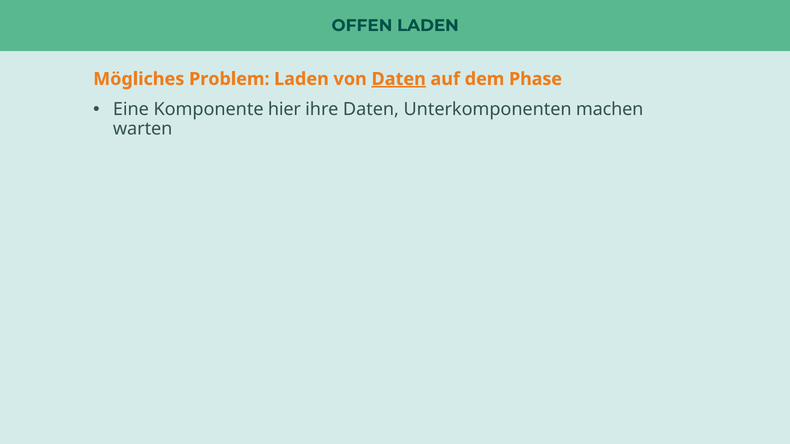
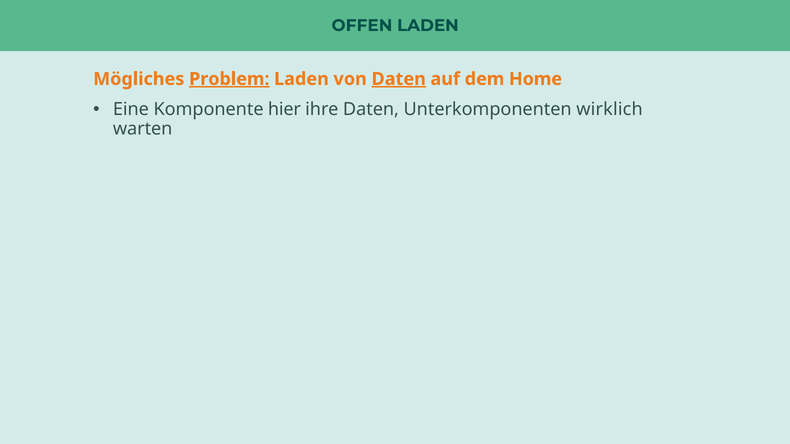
Problem underline: none -> present (229, 79)
Phase: Phase -> Home (536, 79)
machen: machen -> wirklich (610, 110)
